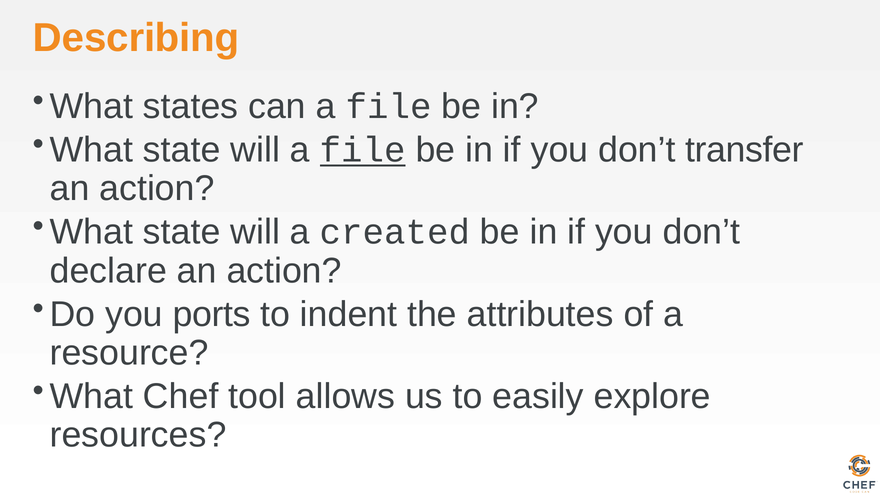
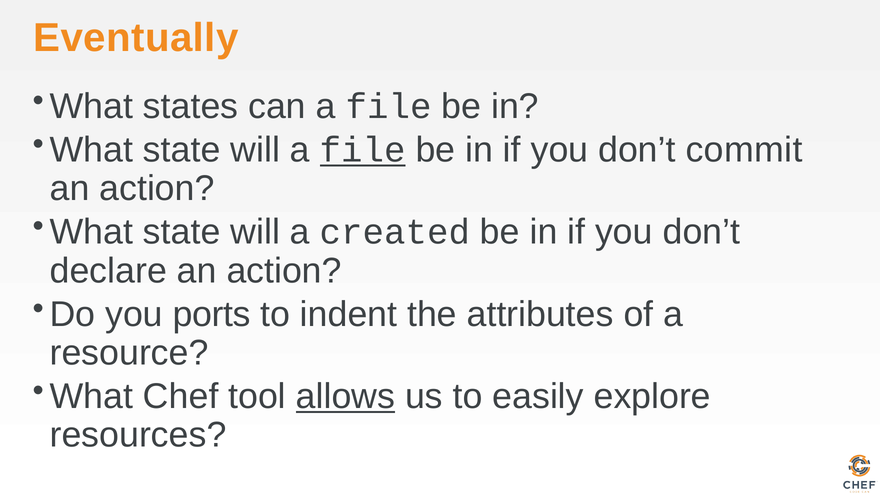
Describing: Describing -> Eventually (136, 38)
transfer: transfer -> commit (744, 150)
allows underline: none -> present (345, 396)
